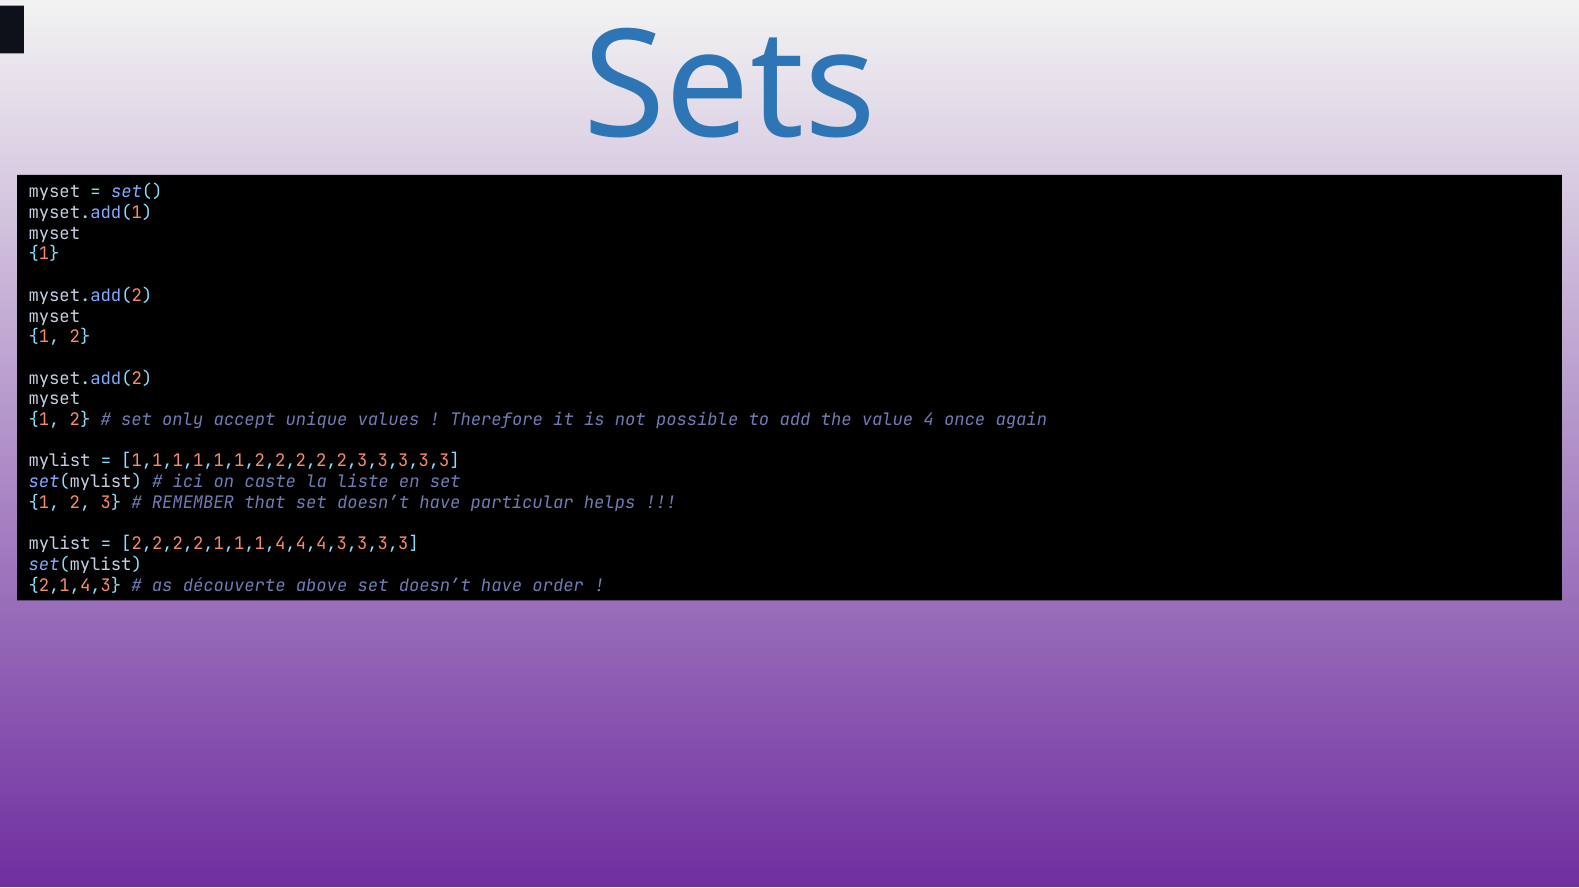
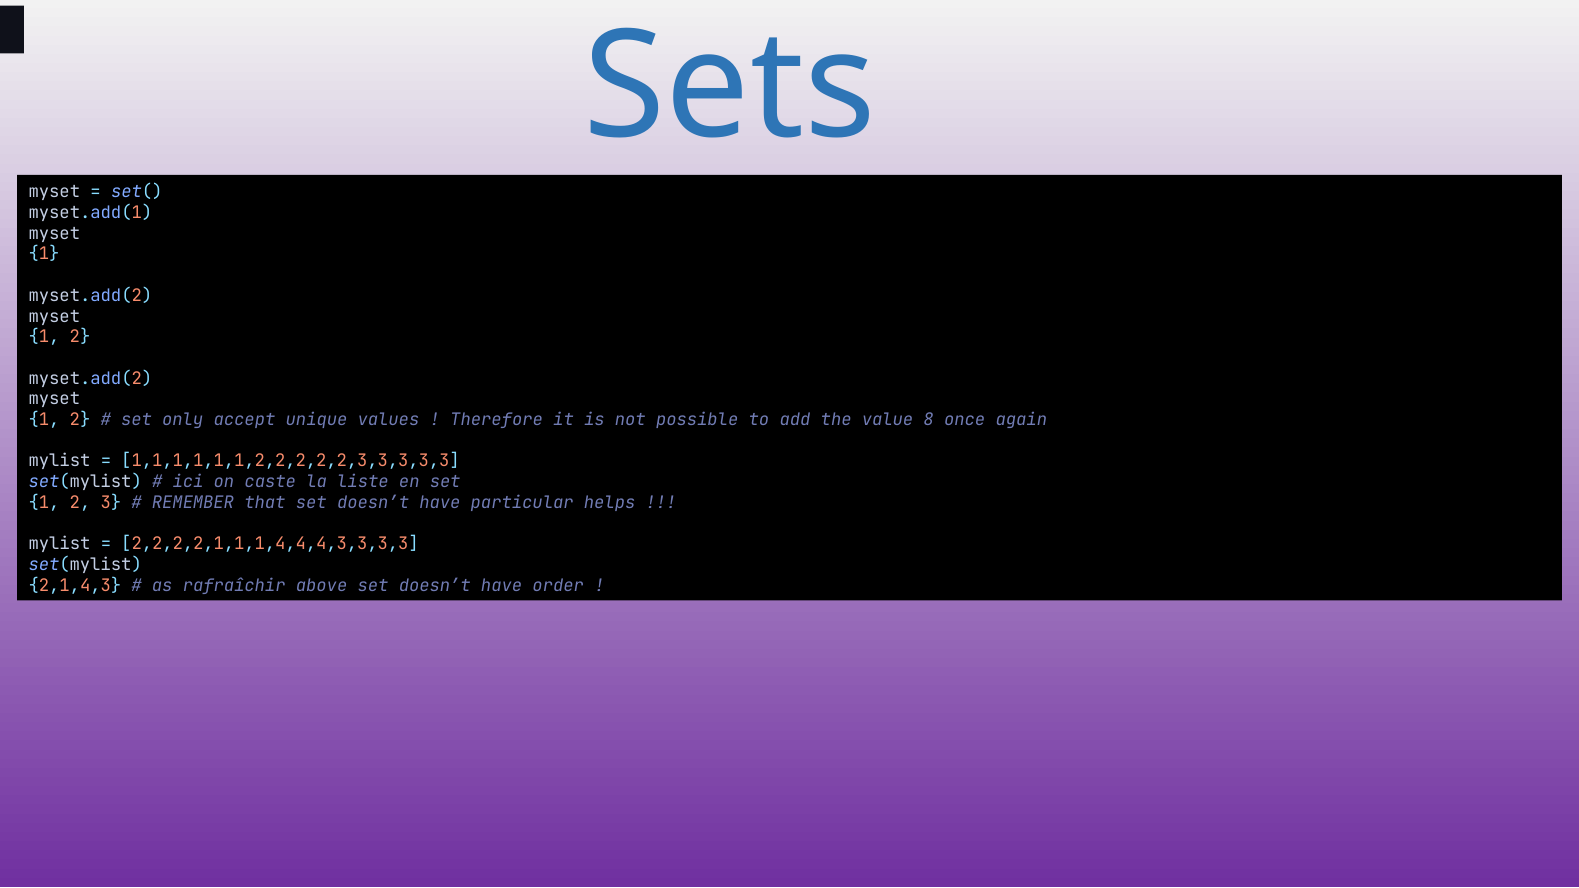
4: 4 -> 8 (929, 420)
découverte: découverte -> rafraîchir (234, 585)
